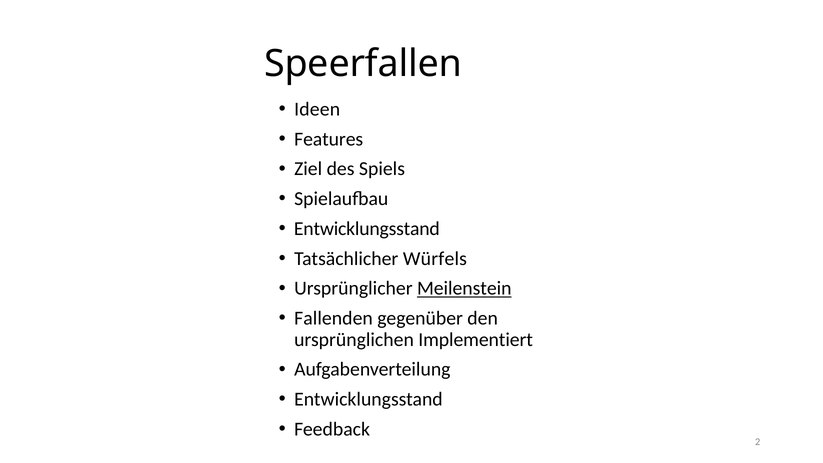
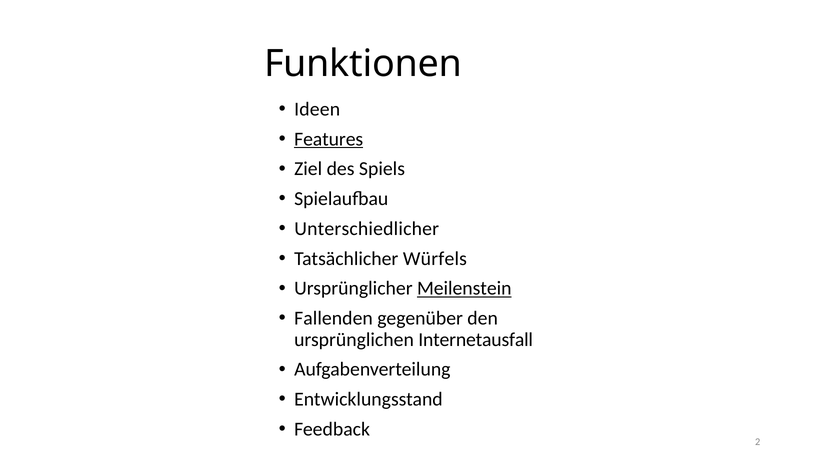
Speerfallen: Speerfallen -> Funktionen (363, 64)
Features underline: none -> present (329, 139)
Entwicklungsstand: Entwicklungsstand -> Unterschiedlicher (367, 229)
Implementiert: Implementiert -> Internetausfall (476, 340)
